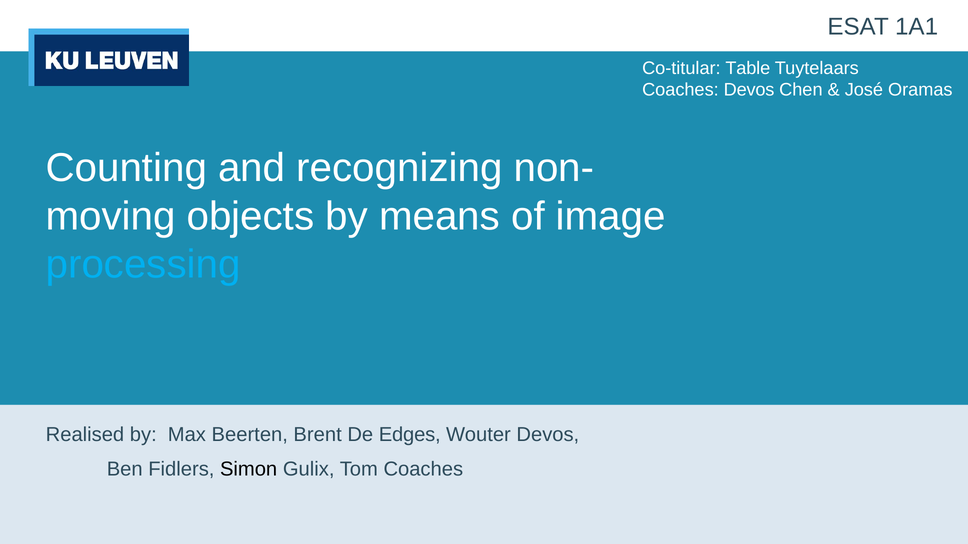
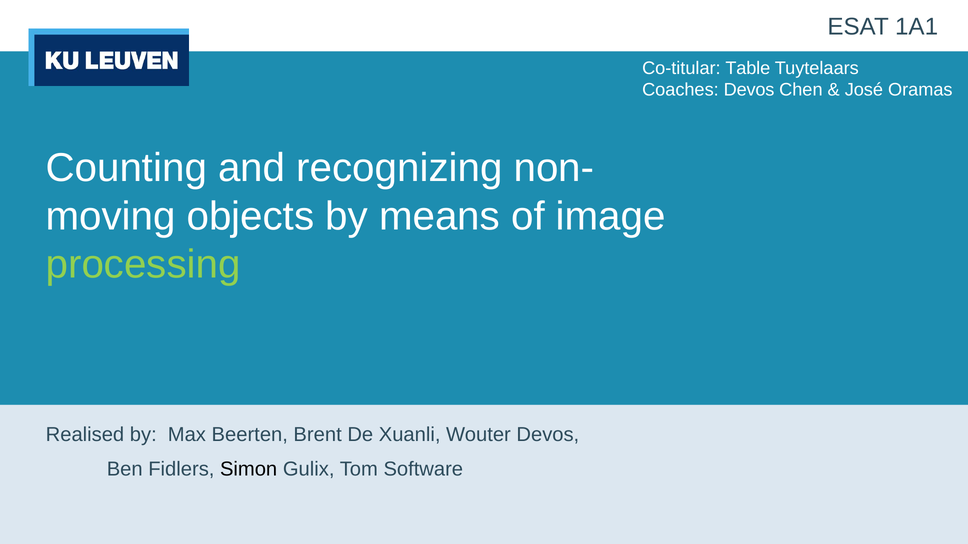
processing colour: light blue -> light green (143, 265)
Edges: Edges -> Xuanli (410, 435)
Tom Coaches: Coaches -> Software (423, 469)
